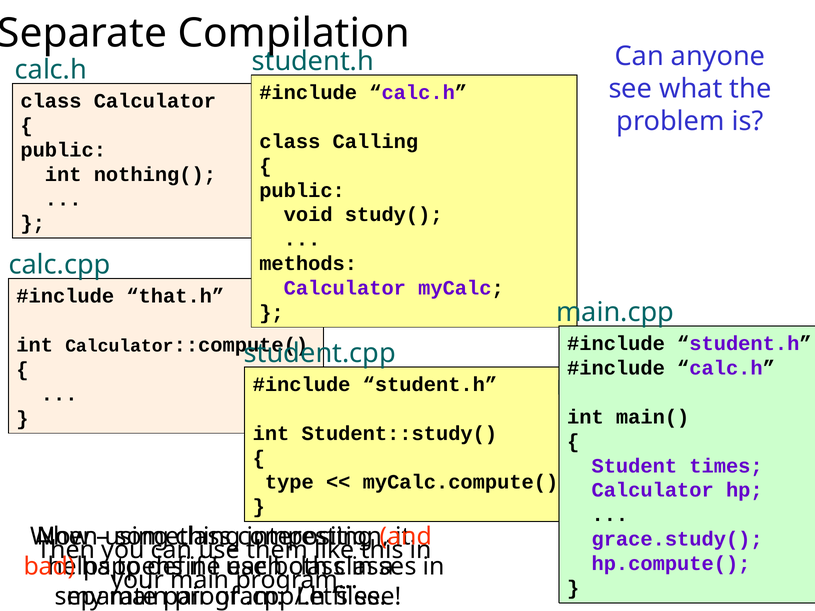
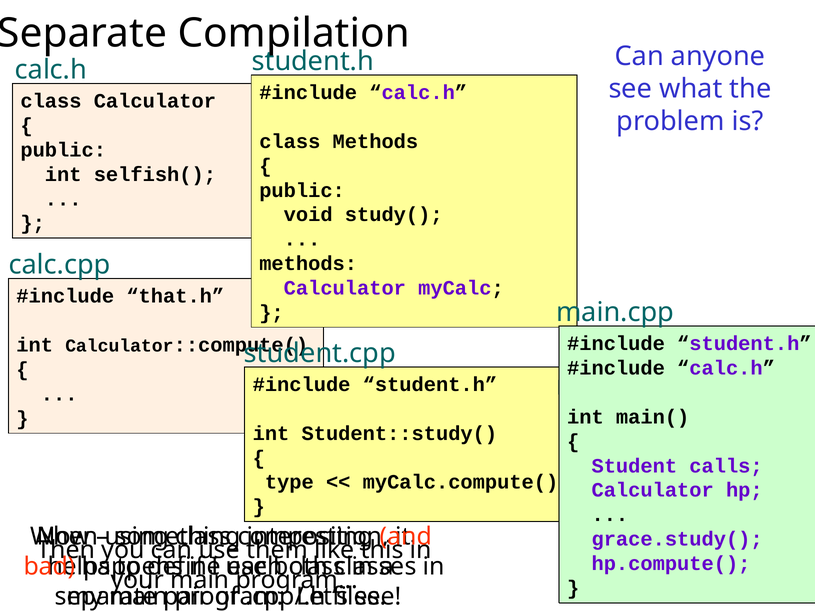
class Calling: Calling -> Methods (375, 142)
nothing(: nothing( -> selfish( (155, 174)
times: times -> calls (726, 466)
